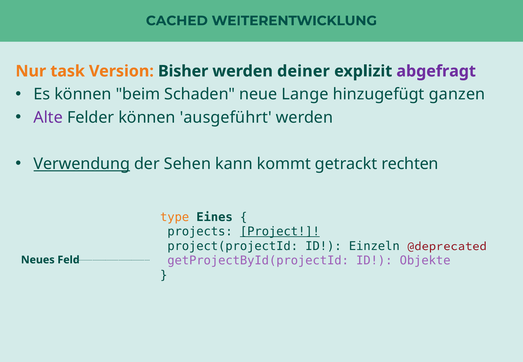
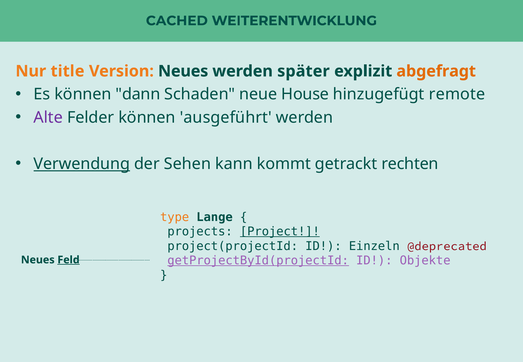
task: task -> title (68, 71)
Version Bisher: Bisher -> Neues (183, 71)
deiner: deiner -> später (303, 71)
abgefragt colour: purple -> orange (436, 71)
beim: beim -> dann (138, 94)
Lange: Lange -> House (305, 94)
ganzen: ganzen -> remote (457, 94)
Eines: Eines -> Lange (215, 217)
getProjectById(projectId underline: none -> present (258, 261)
Feld underline: none -> present (68, 260)
